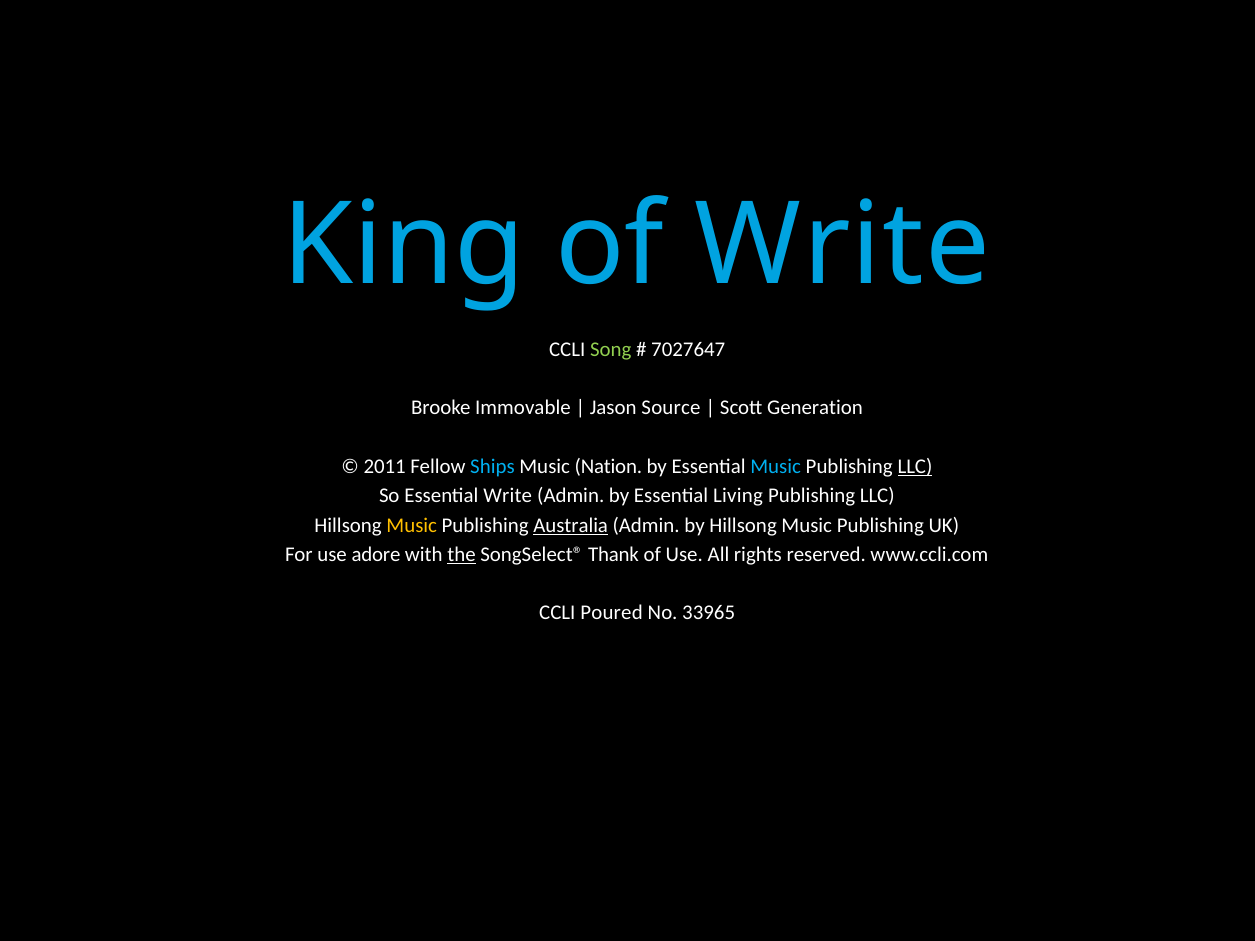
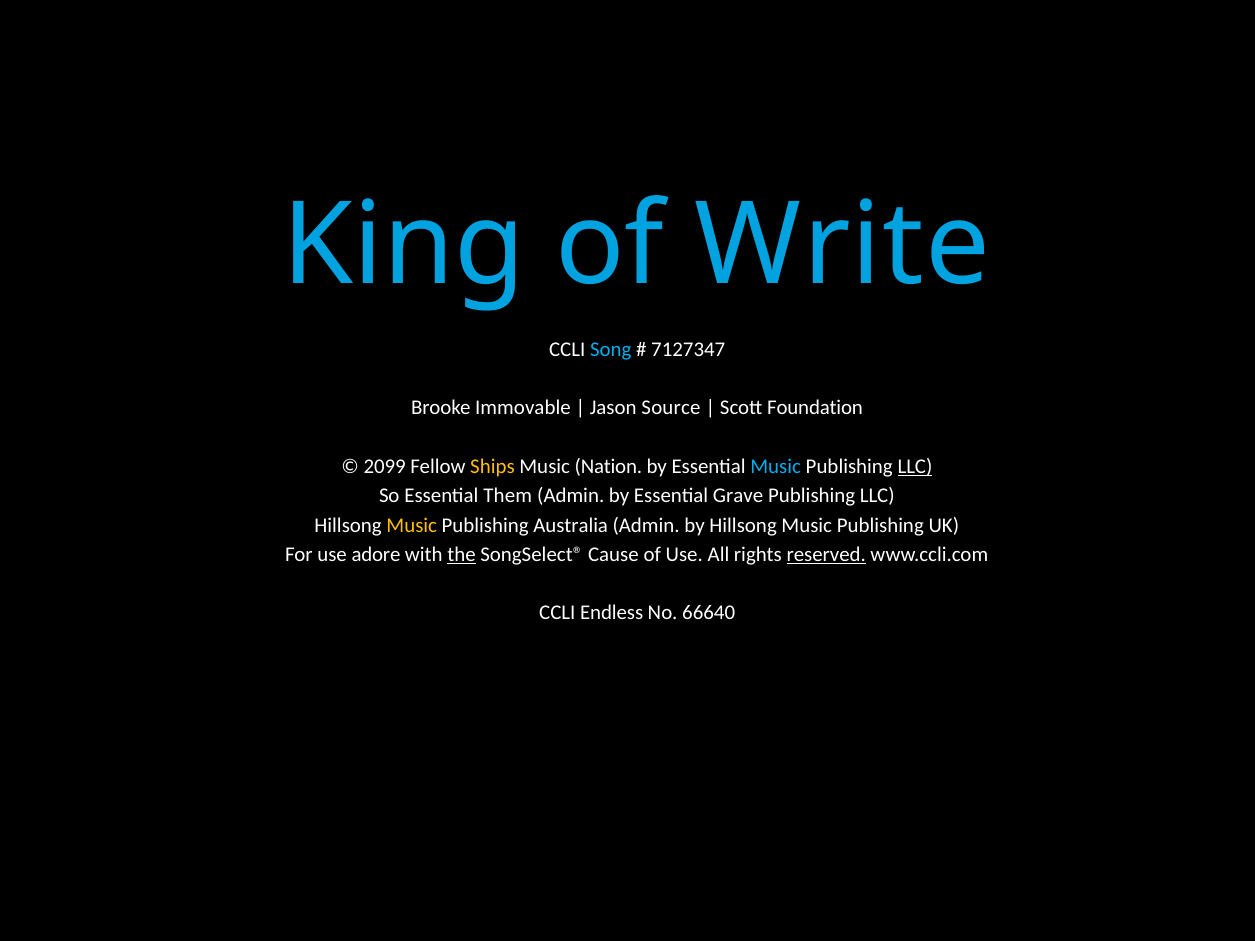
Song colour: light green -> light blue (611, 349)
7027647: 7027647 -> 7127347 (688, 349)
Generation: Generation -> Foundation (815, 408)
2011: 2011 -> 2099 (385, 467)
Ships colour: light blue -> yellow (492, 467)
Essential Write: Write -> Them (508, 496)
Living: Living -> Grave (738, 496)
Australia underline: present -> none (571, 525)
Thank: Thank -> Cause (613, 555)
reserved underline: none -> present (826, 555)
Poured: Poured -> Endless (612, 613)
33965: 33965 -> 66640 (709, 613)
